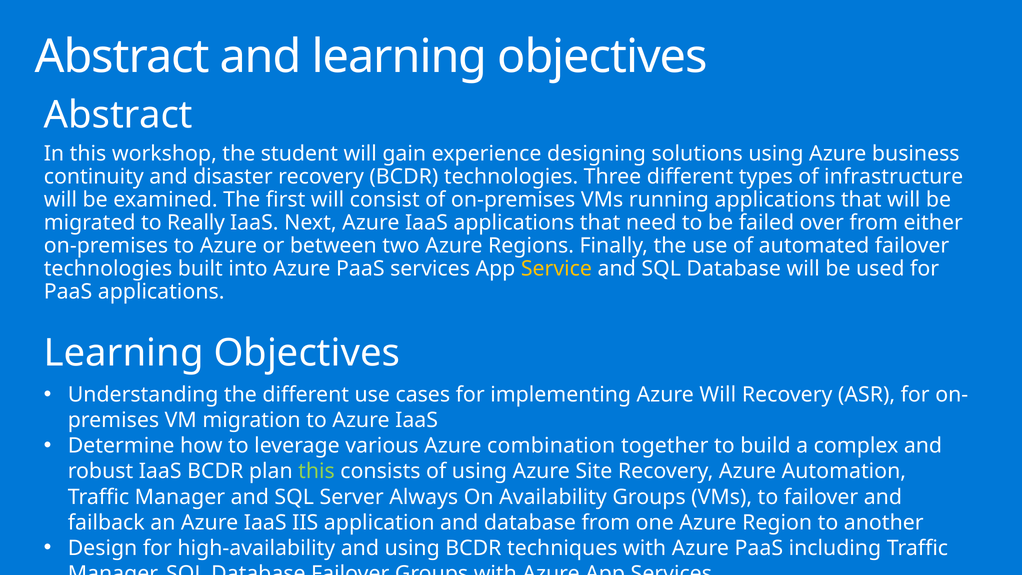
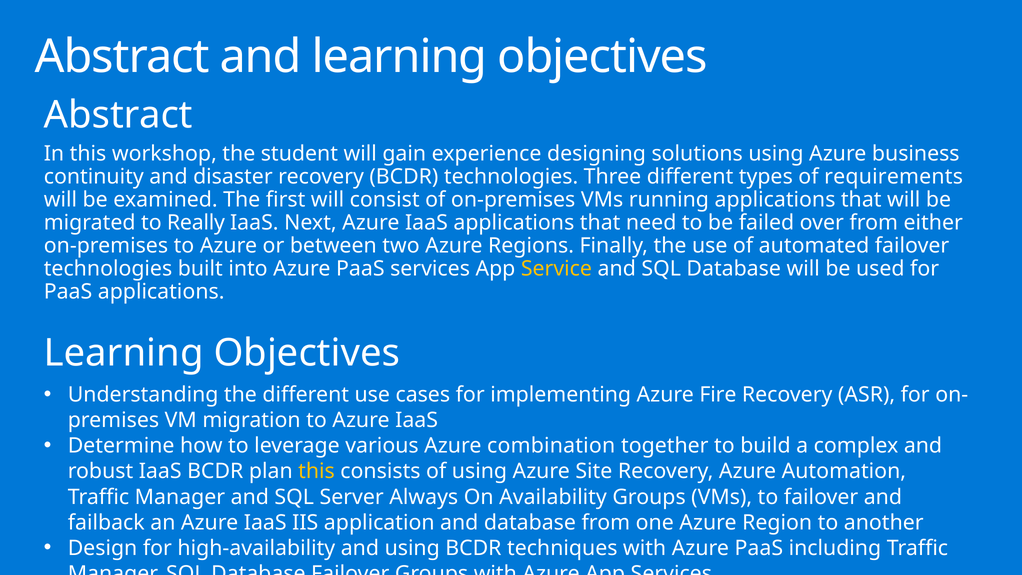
infrastructure: infrastructure -> requirements (894, 177)
Azure Will: Will -> Fire (718, 395)
this colour: light green -> yellow (317, 471)
